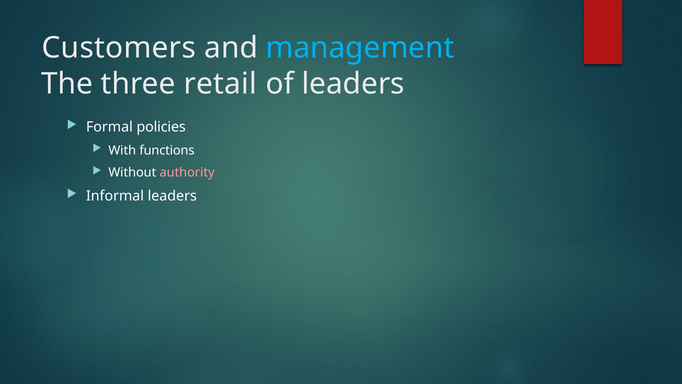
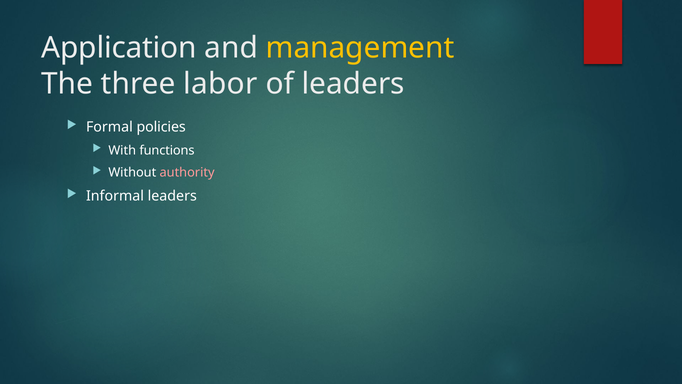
Customers: Customers -> Application (119, 48)
management colour: light blue -> yellow (360, 48)
retail: retail -> labor (220, 84)
